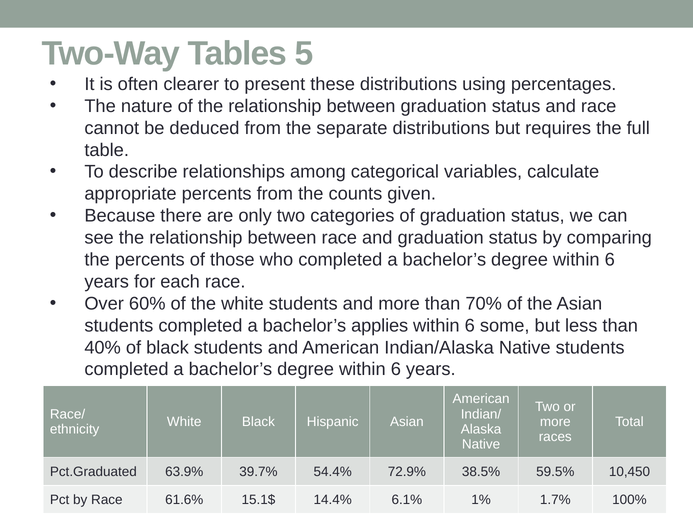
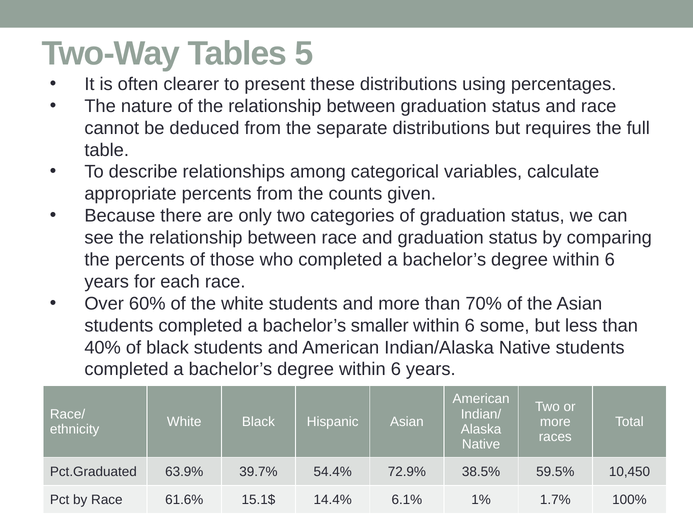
applies: applies -> smaller (380, 325)
